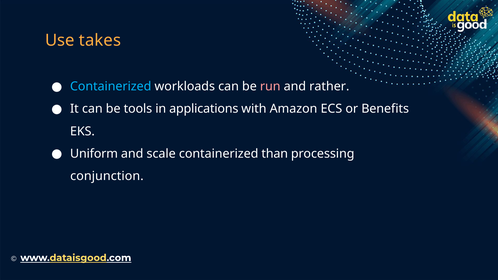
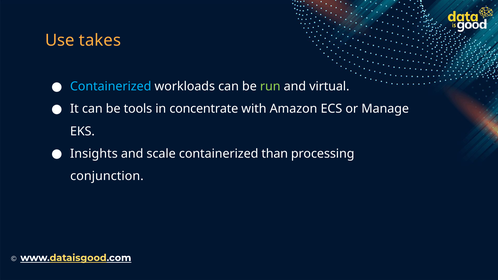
run colour: pink -> light green (270, 86)
rather: rather -> virtual (329, 86)
applications: applications -> concentrate (204, 109)
Benefits: Benefits -> Manage (385, 109)
Uniform: Uniform -> Insights (94, 154)
